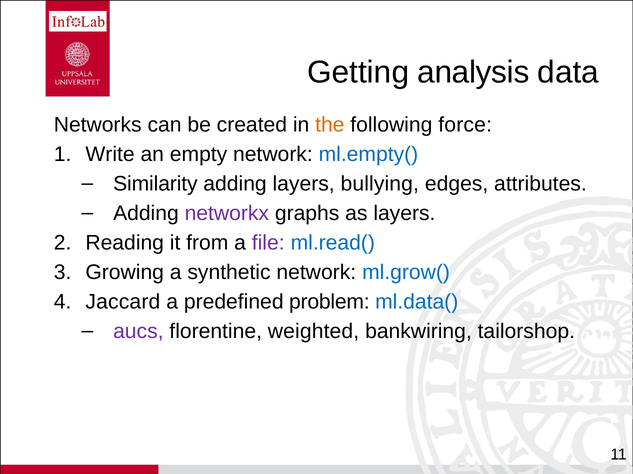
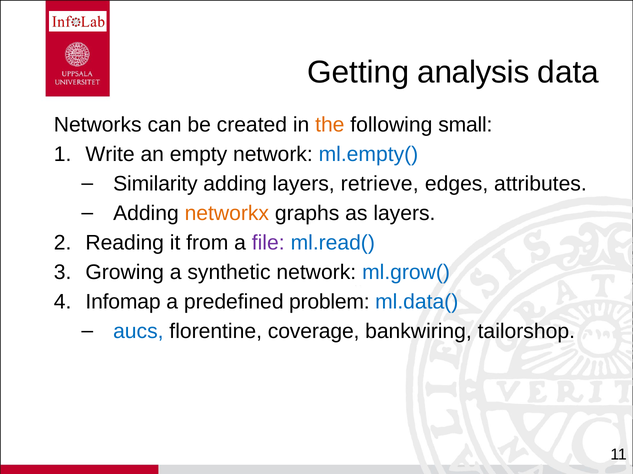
force: force -> small (465, 125)
bullying: bullying -> retrieve (380, 184)
networkx colour: purple -> orange (227, 214)
Jaccard: Jaccard -> Infomap (123, 302)
aucs colour: purple -> blue (138, 332)
weighted: weighted -> coverage (314, 332)
